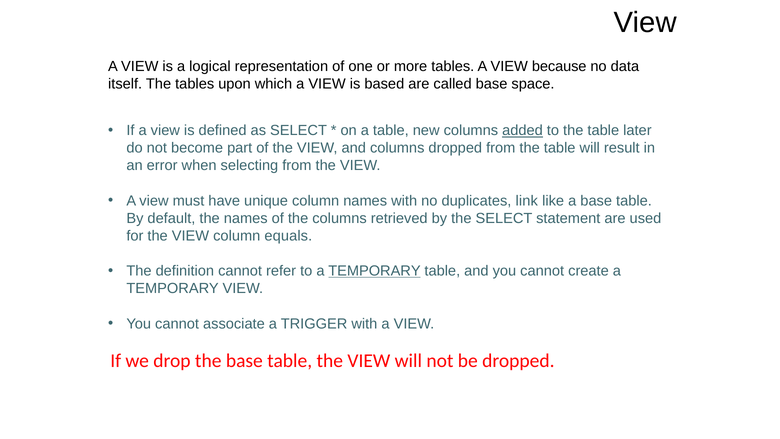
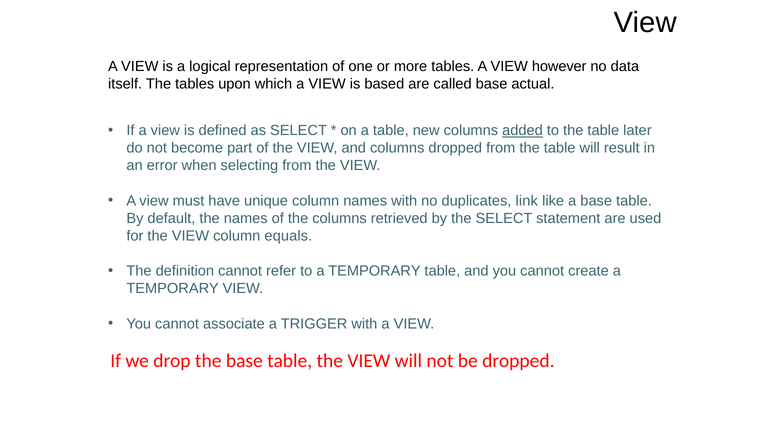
because: because -> however (559, 66)
space: space -> actual (533, 84)
TEMPORARY underline: present -> none (374, 271)
